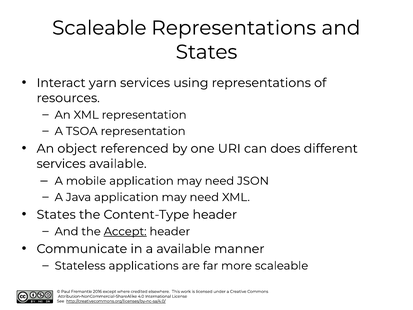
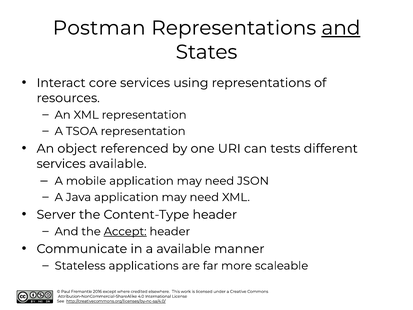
Scaleable: Scaleable -> Postman (99, 28)
and underline: none -> present (341, 28)
yarn: yarn -> core (103, 83)
does: does -> tests (285, 148)
States: States -> Server (56, 214)
